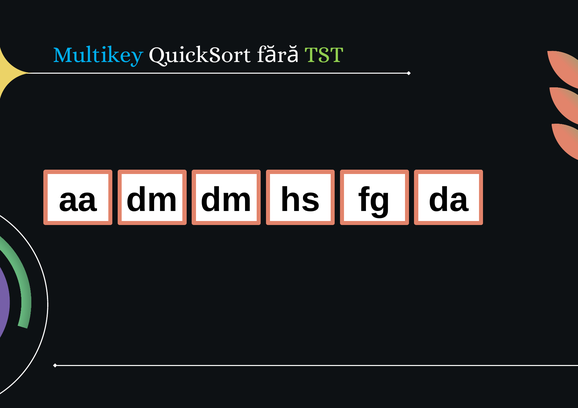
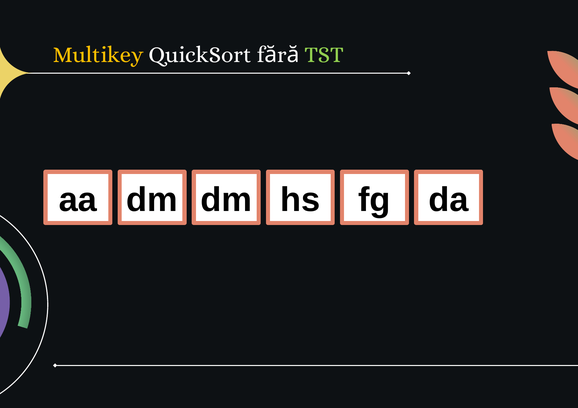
Multikey colour: light blue -> yellow (98, 55)
